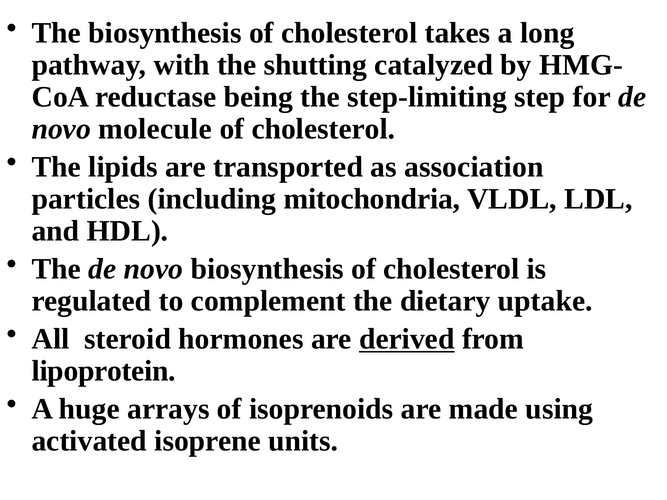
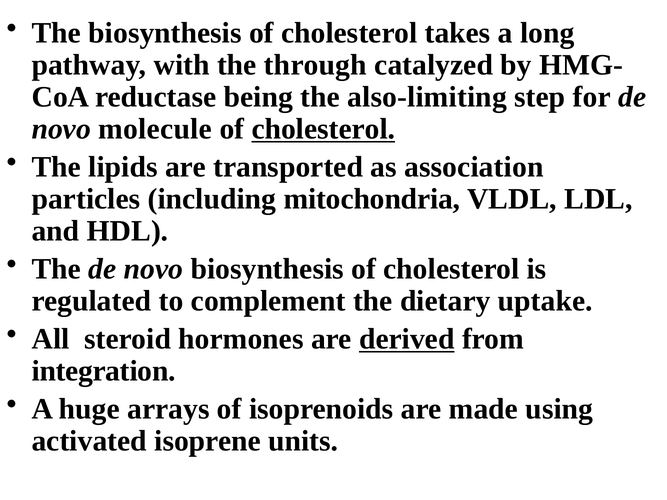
shutting: shutting -> through (315, 65)
step-limiting: step-limiting -> also-limiting (427, 97)
cholesterol underline: none -> present (323, 129)
lipoprotein: lipoprotein -> integration (104, 371)
